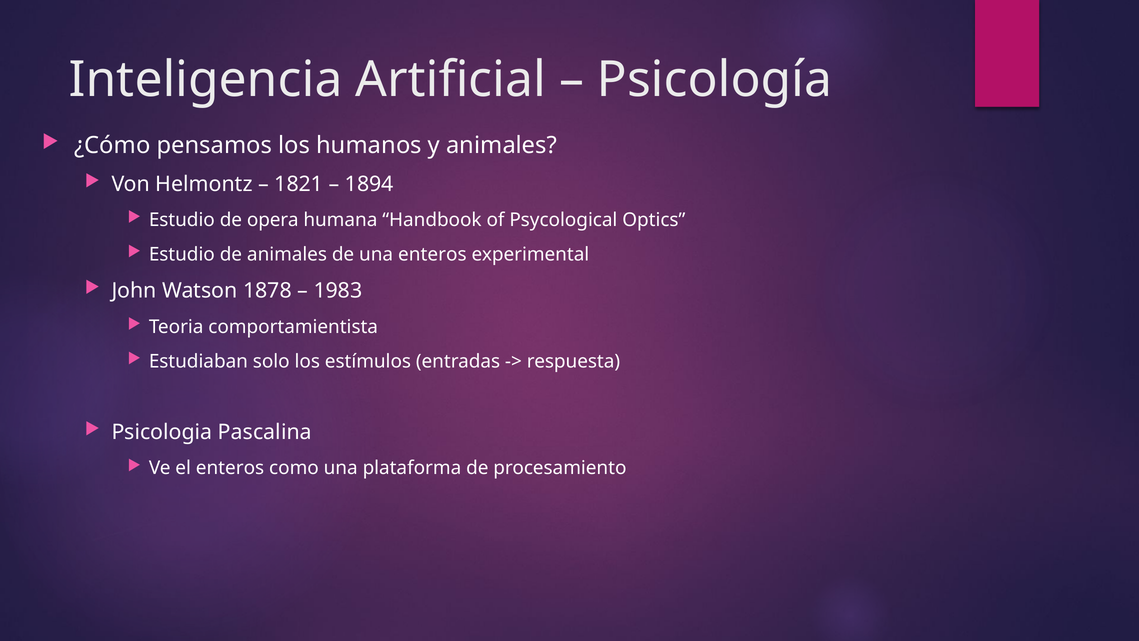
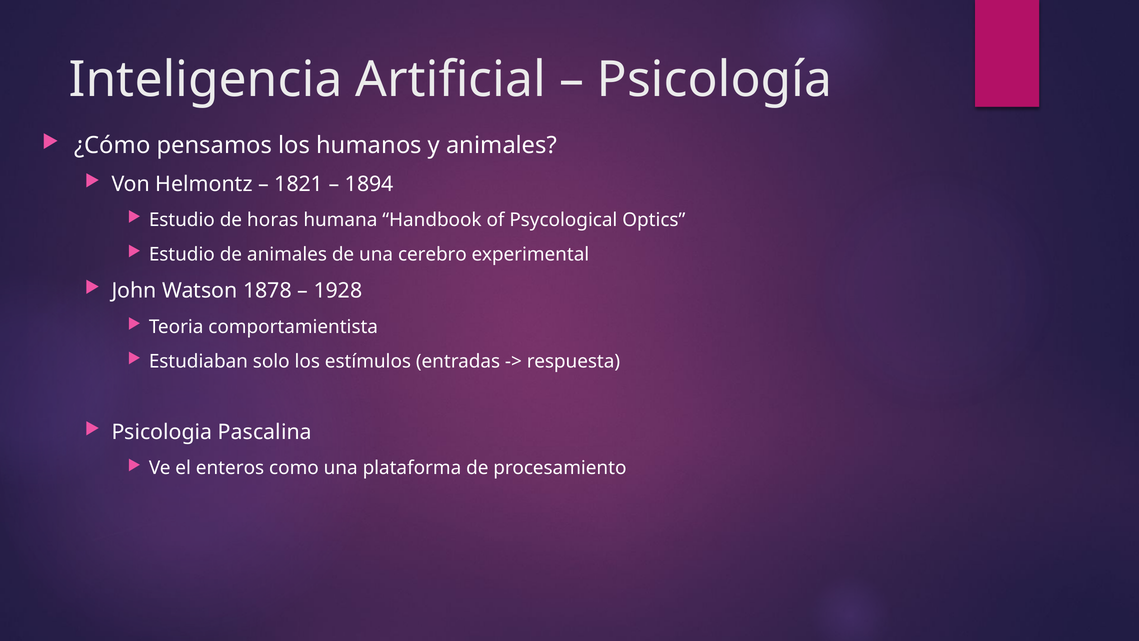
opera: opera -> horas (273, 220)
una enteros: enteros -> cerebro (432, 255)
1983: 1983 -> 1928 (338, 291)
